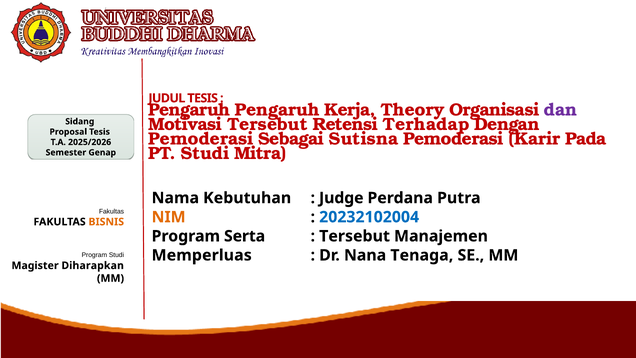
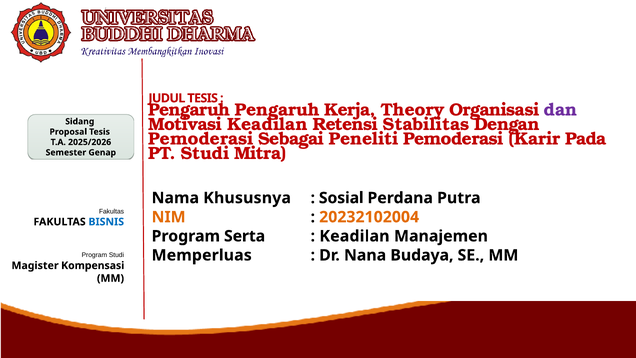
Motivasi Tersebut: Tersebut -> Keadilan (267, 124)
Terhadap: Terhadap -> Stabilitas (426, 124)
Sutisna: Sutisna -> Peneliti (364, 139)
Kebutuhan: Kebutuhan -> Khususnya (247, 198)
Judge: Judge -> Sosial (341, 198)
20232102004 colour: blue -> orange (369, 217)
BISNIS colour: orange -> blue (106, 222)
Tersebut: Tersebut -> Keadilan (354, 236)
Tenaga: Tenaga -> Budaya (422, 255)
Diharapkan: Diharapkan -> Kompensasi (93, 265)
